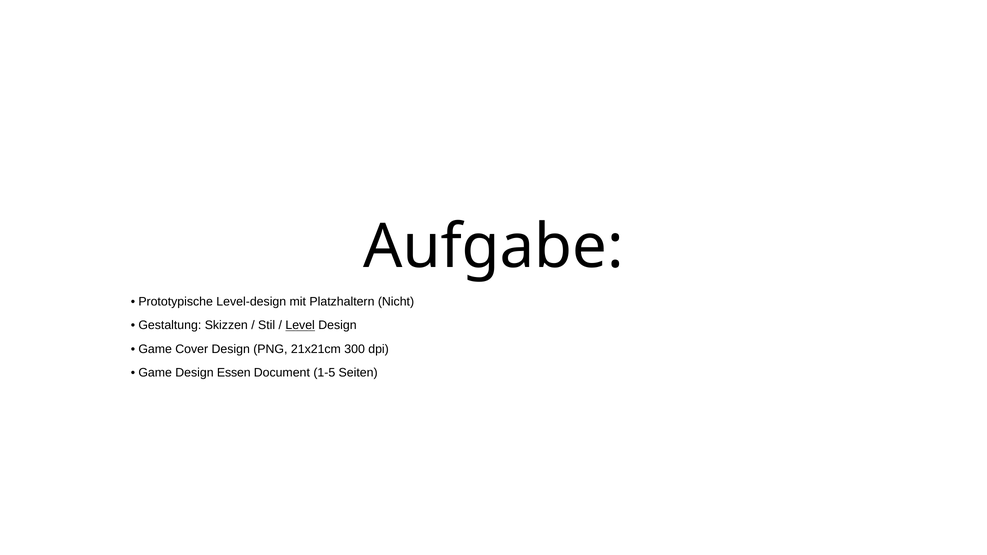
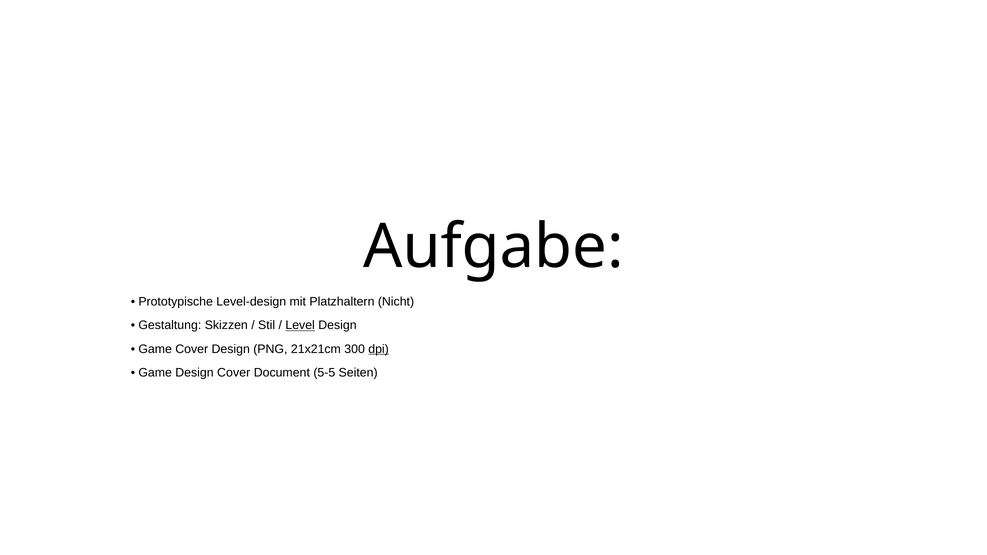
dpi underline: none -> present (379, 349)
Design Essen: Essen -> Cover (234, 373)
1-5: 1-5 -> 5-5 (324, 373)
